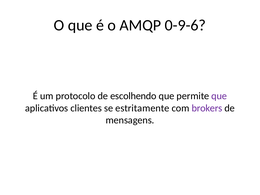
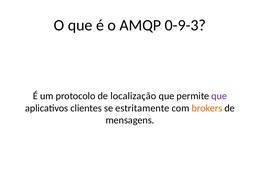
0-9-6: 0-9-6 -> 0-9-3 (185, 25)
escolhendo: escolhendo -> localização (133, 96)
brokers colour: purple -> orange (207, 108)
